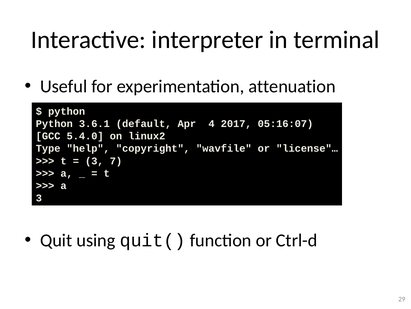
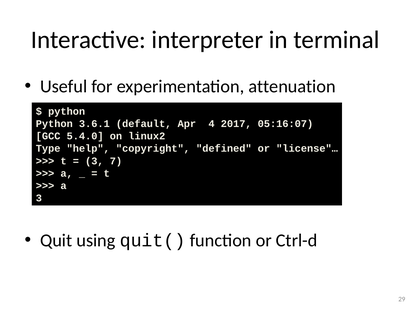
wavfile: wavfile -> defined (224, 148)
